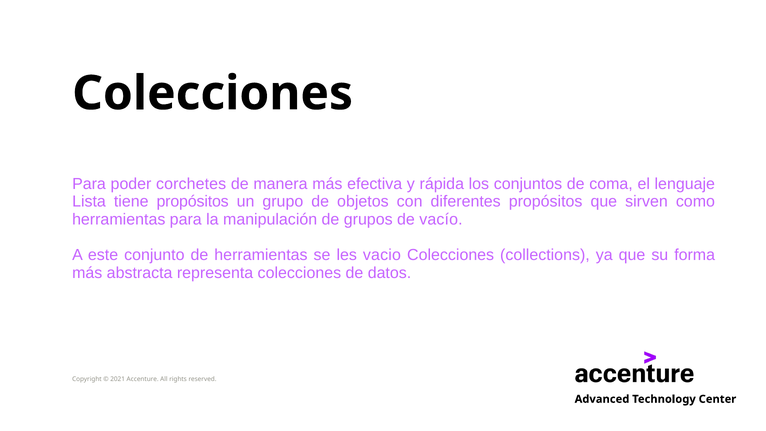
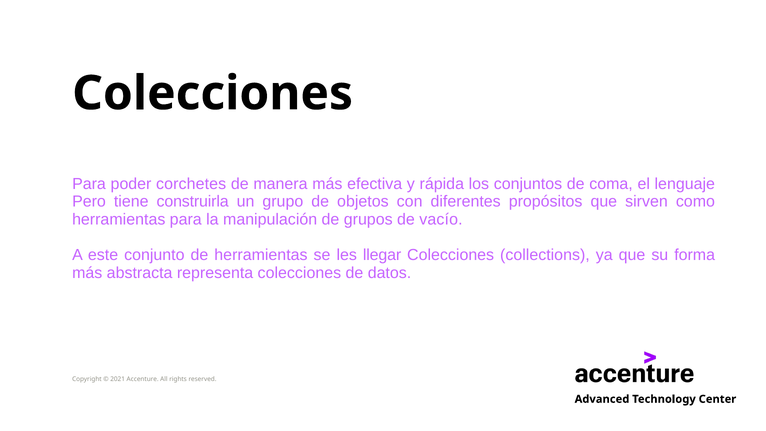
Lista: Lista -> Pero (89, 202)
tiene propósitos: propósitos -> construirla (193, 202)
vacio: vacio -> llegar (382, 255)
